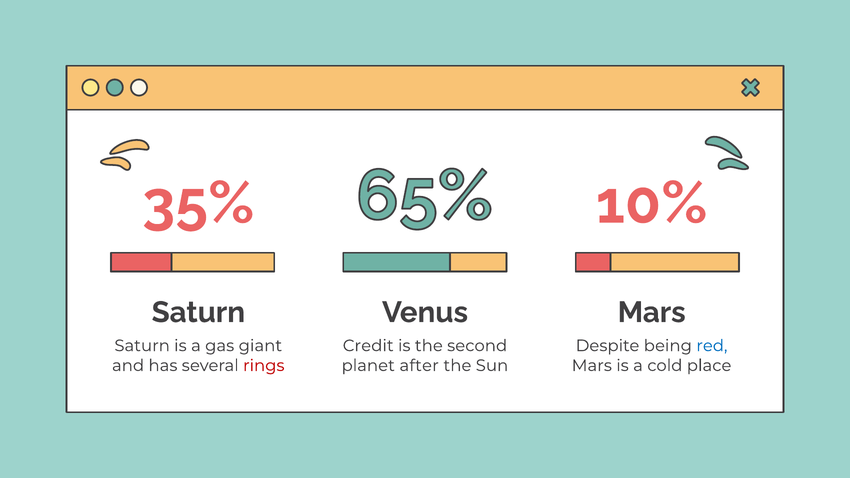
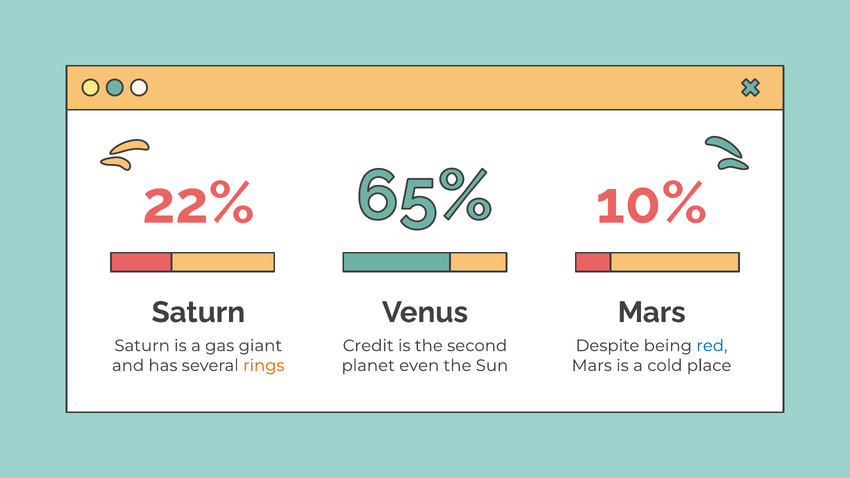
35%: 35% -> 22% (198, 203)
rings colour: red -> orange (264, 366)
after: after -> even (419, 366)
